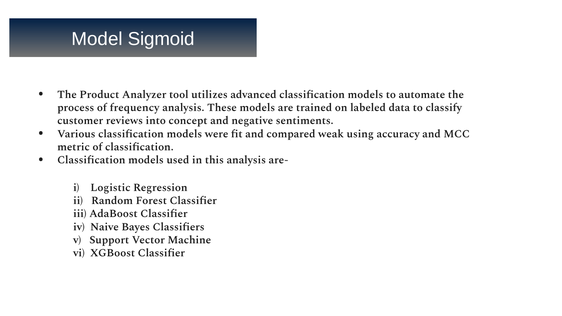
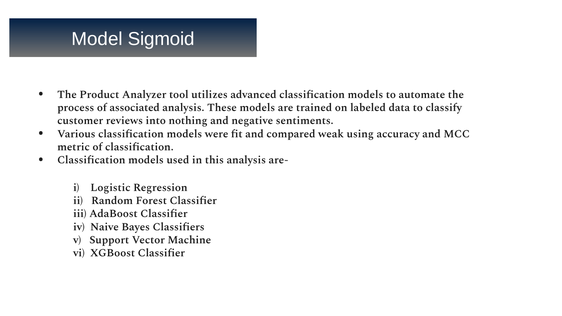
frequency: frequency -> associated (135, 108)
concept: concept -> nothing (188, 121)
